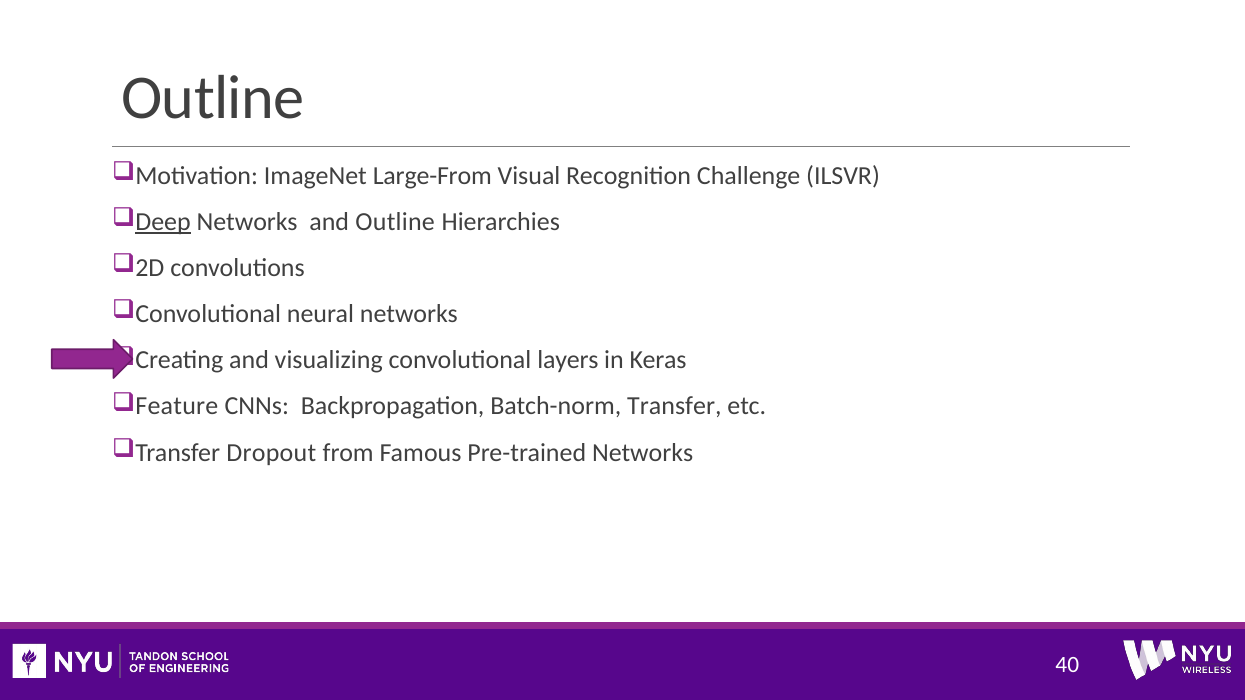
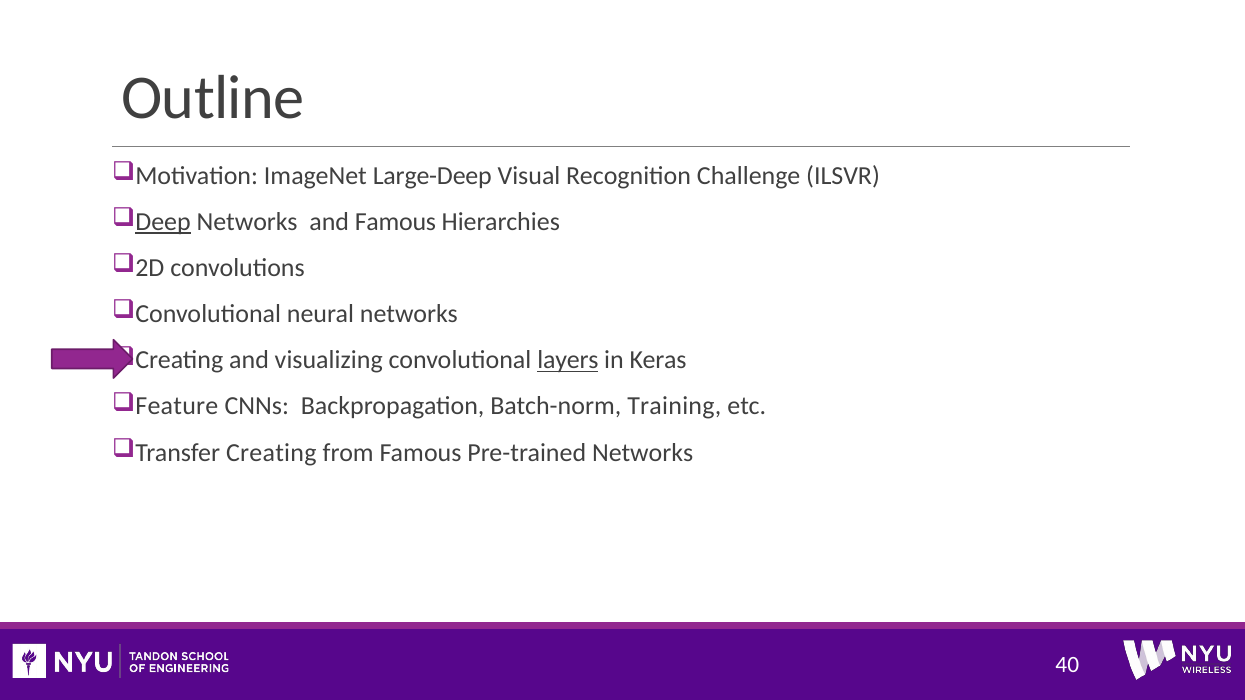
Large-From: Large-From -> Large-Deep (432, 176)
and Outline: Outline -> Famous (395, 222)
layers underline: none -> present (568, 360)
Batch-norm Transfer: Transfer -> Training (674, 407)
Transfer Dropout: Dropout -> Creating (271, 453)
